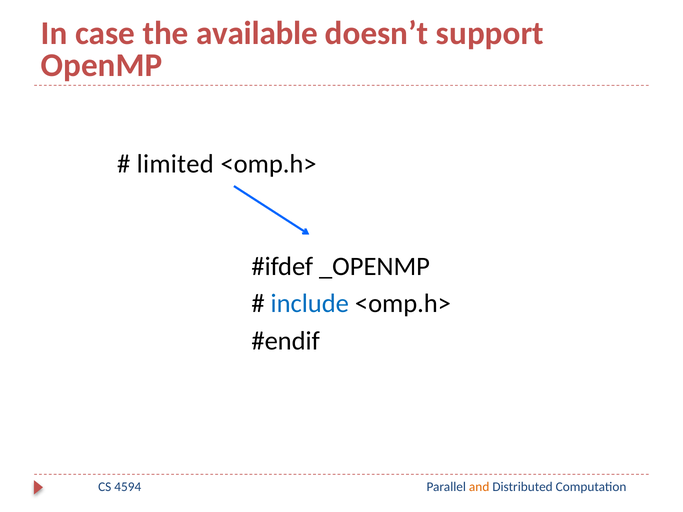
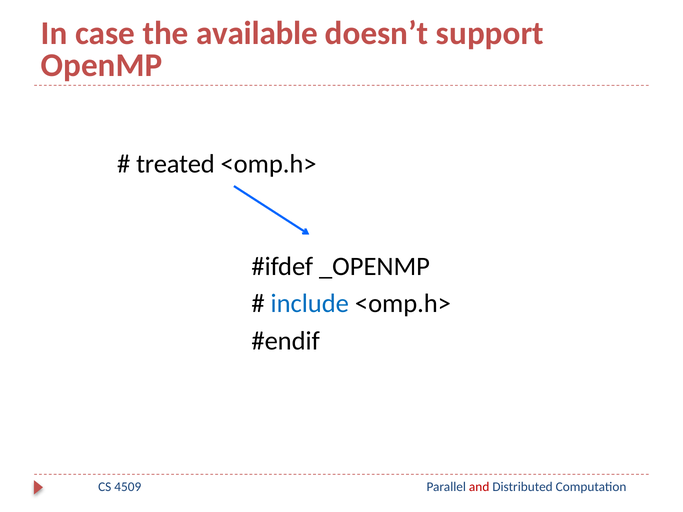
limited: limited -> treated (175, 164)
4594: 4594 -> 4509 (128, 487)
and colour: orange -> red (479, 487)
